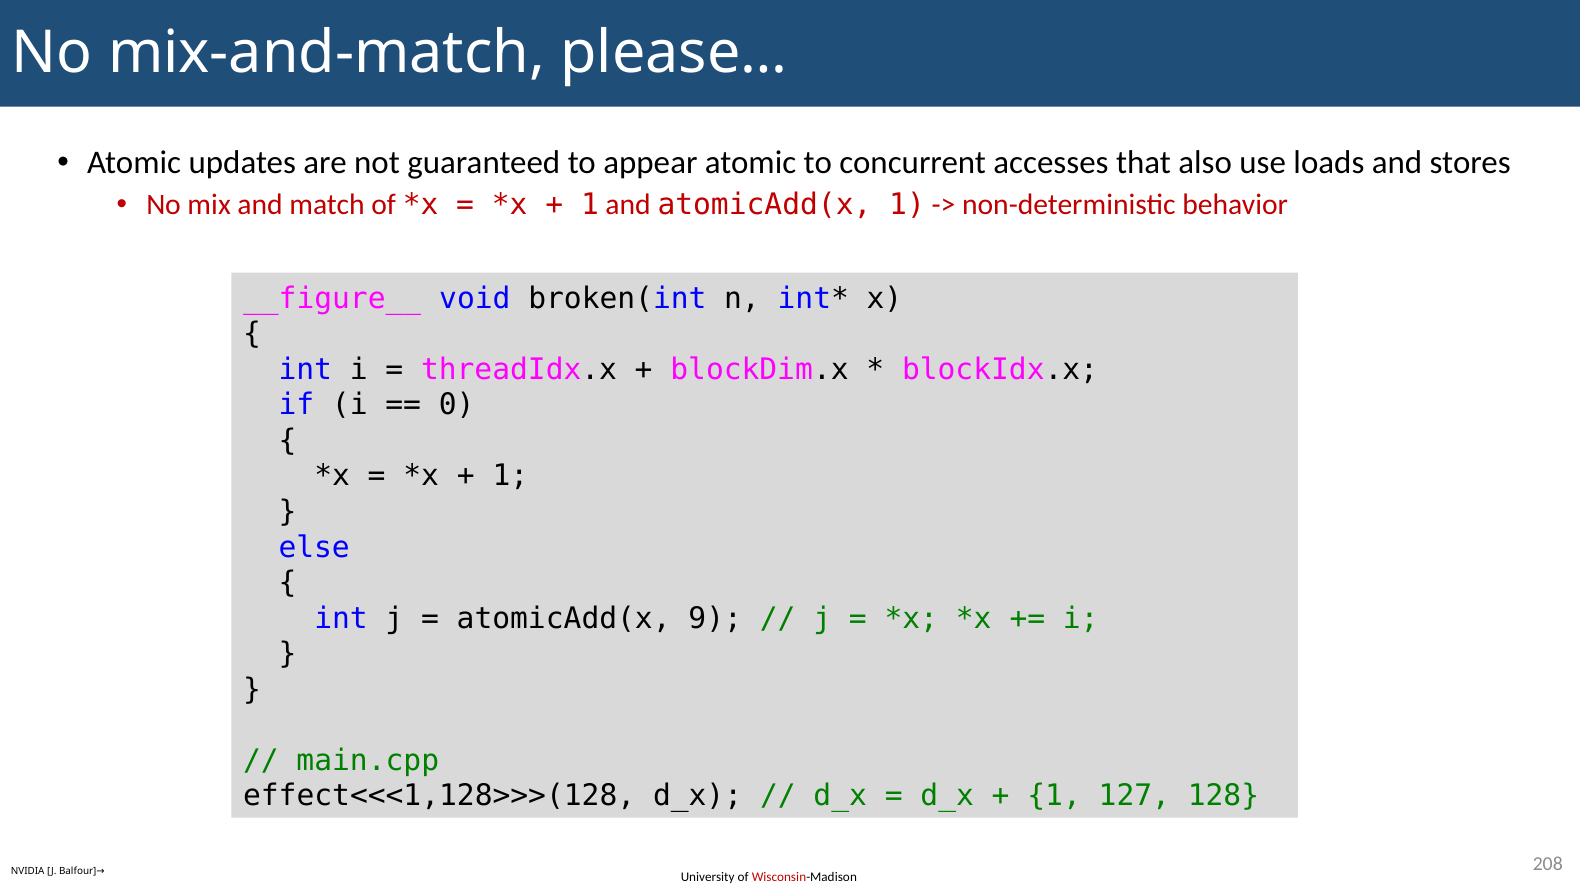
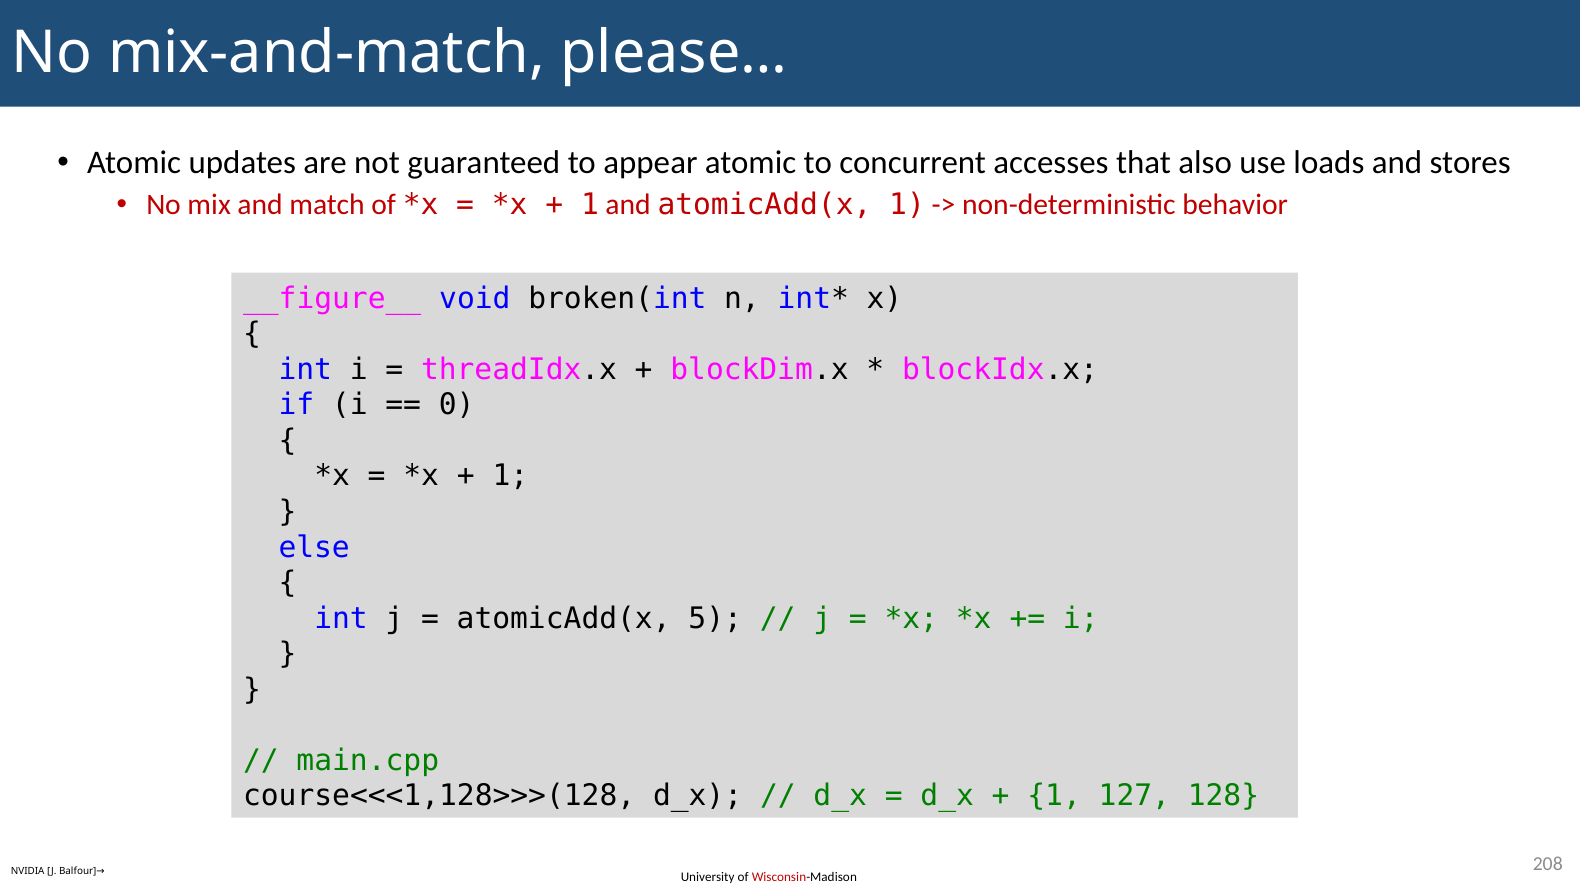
9: 9 -> 5 (715, 618)
effect<<<1,128>>>(128: effect<<<1,128>>>(128 -> course<<<1,128>>>(128 (439, 796)
